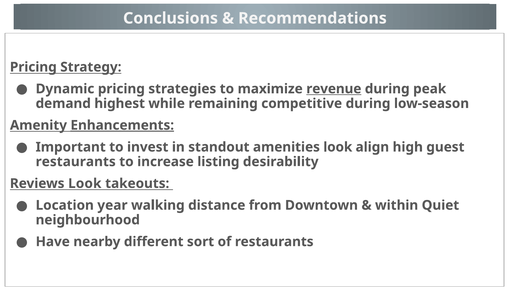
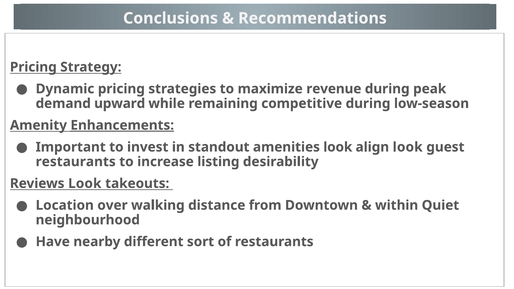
revenue underline: present -> none (334, 89)
highest: highest -> upward (120, 104)
align high: high -> look (408, 147)
year: year -> over (112, 205)
